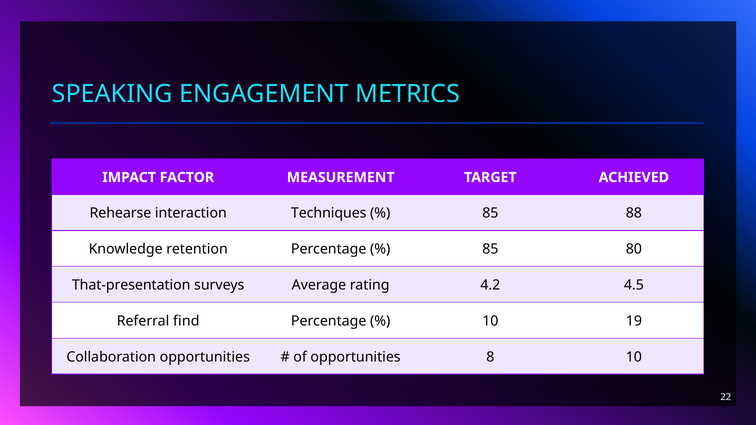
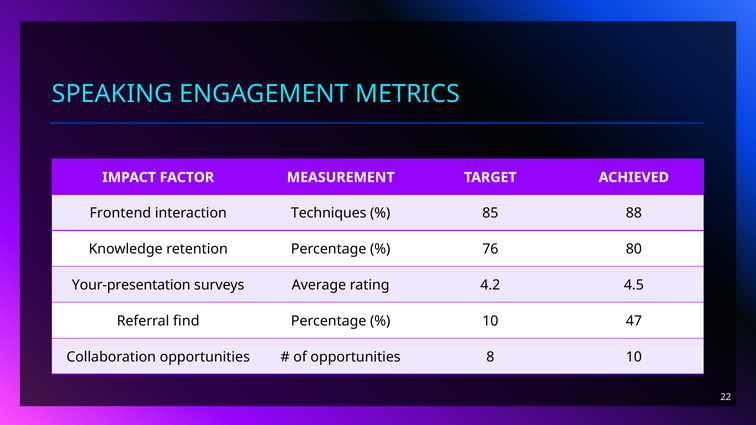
Rehearse: Rehearse -> Frontend (120, 213)
85: 85 -> 76 (490, 249)
That-presentation: That-presentation -> Your-presentation (131, 285)
19: 19 -> 47 (634, 321)
